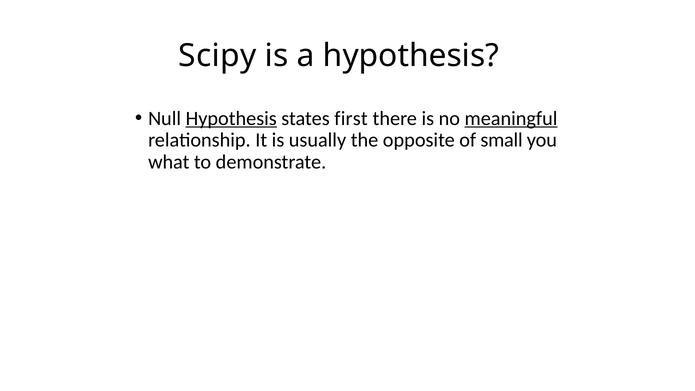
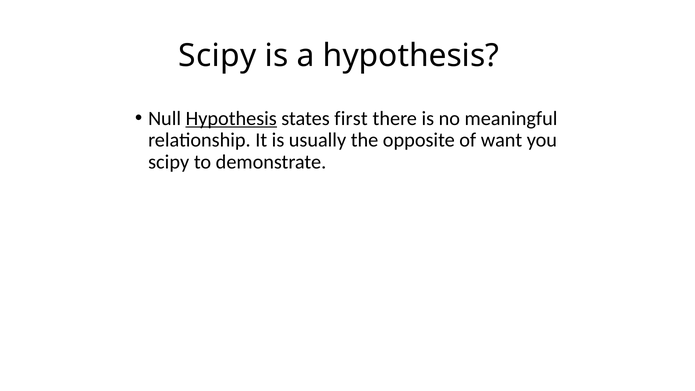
meaningful underline: present -> none (511, 118)
small: small -> want (501, 140)
what: what -> scipy (169, 162)
